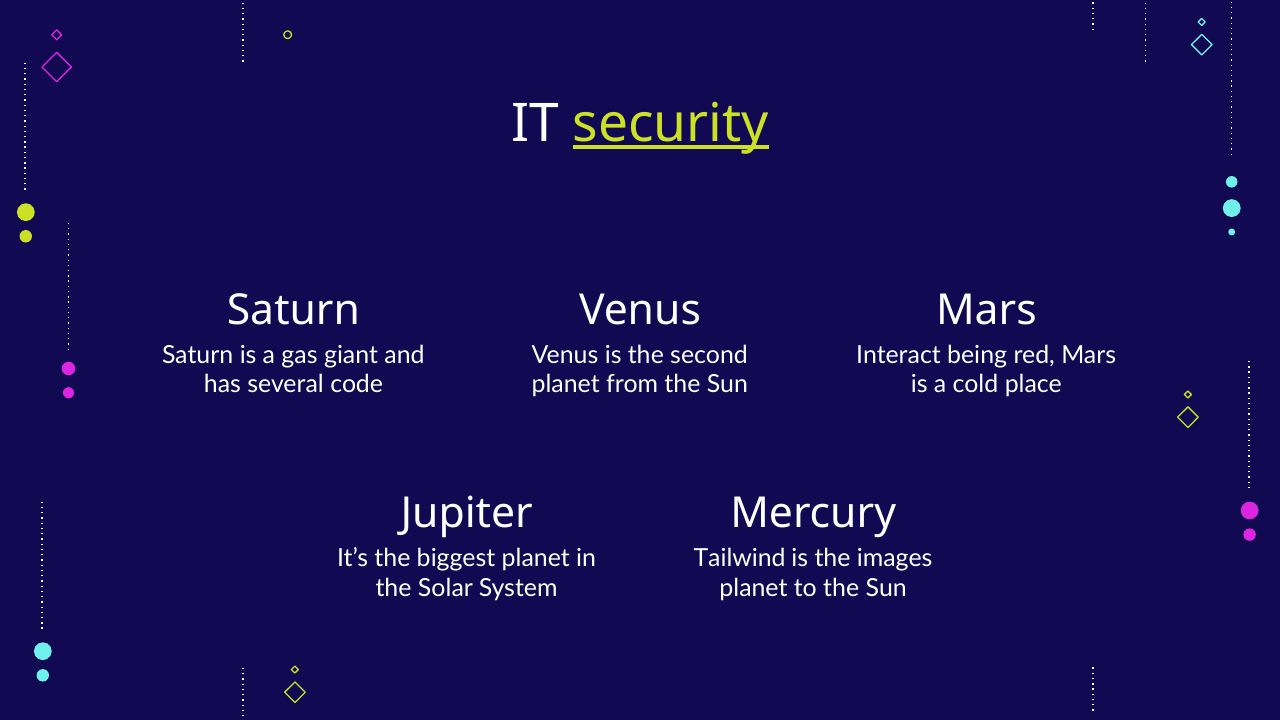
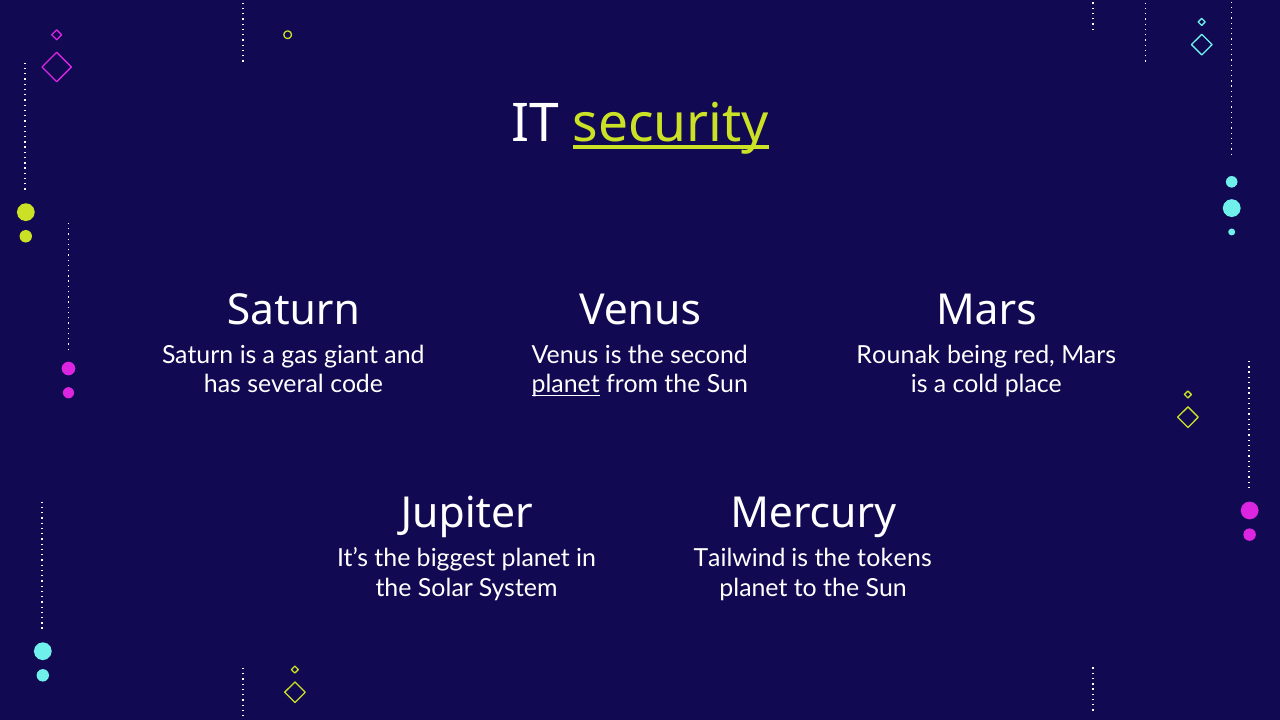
Interact: Interact -> Rounak (898, 355)
planet underline: none -> present (566, 385)
images: images -> tokens (895, 559)
